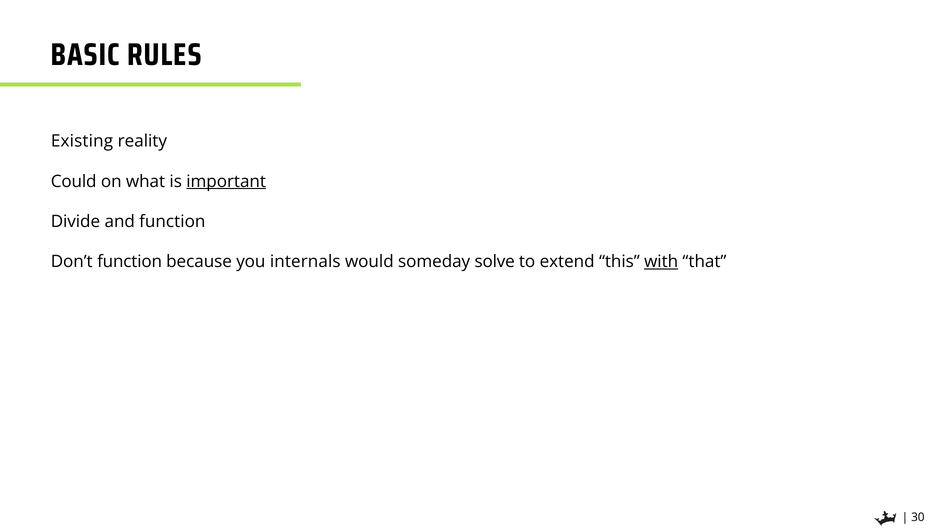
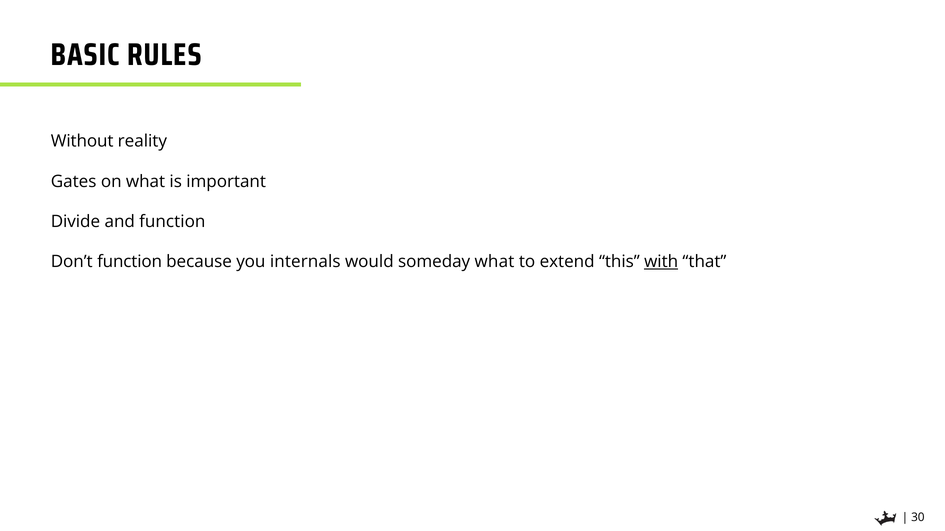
Existing: Existing -> Without (82, 141)
Could: Could -> Gates (74, 182)
important underline: present -> none (226, 182)
someday solve: solve -> what (494, 262)
